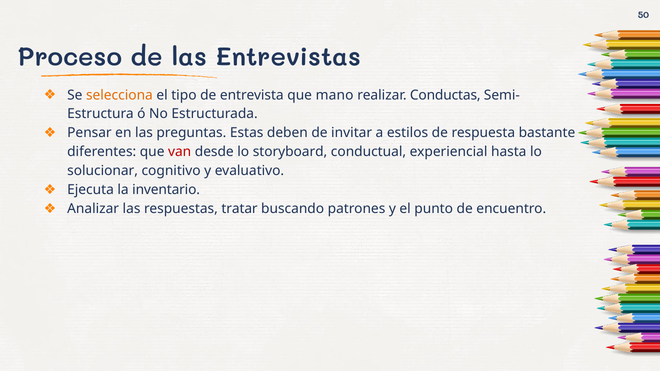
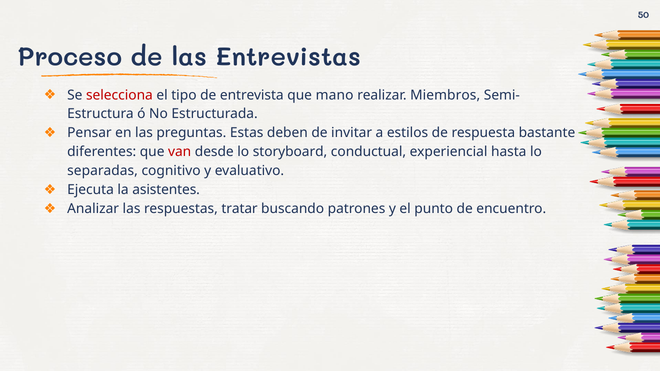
selecciona colour: orange -> red (119, 95)
Conductas: Conductas -> Miembros (445, 95)
solucionar: solucionar -> separadas (103, 171)
inventario: inventario -> asistentes (166, 190)
